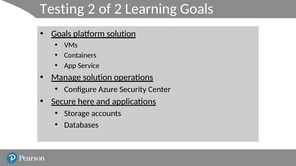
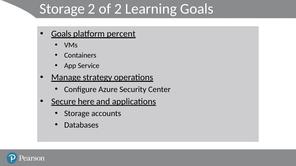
Testing: Testing -> Storage (62, 9)
platform solution: solution -> percent (121, 34)
Manage solution: solution -> strategy (97, 78)
